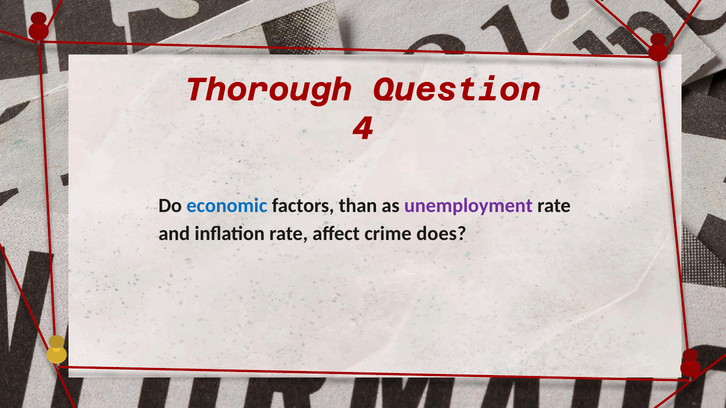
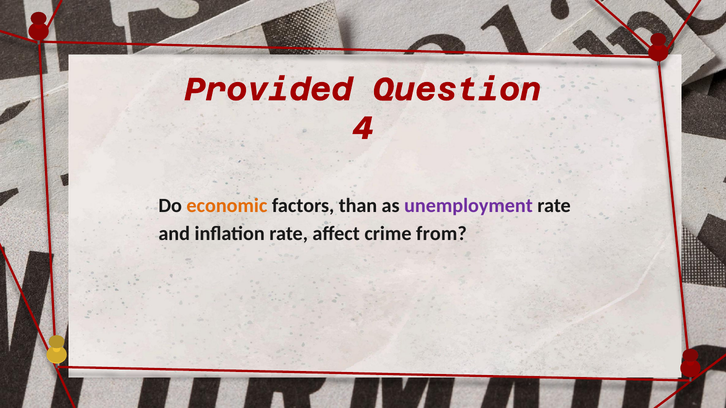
Thorough: Thorough -> Provided (268, 90)
economic colour: blue -> orange (227, 206)
does: does -> from (441, 234)
